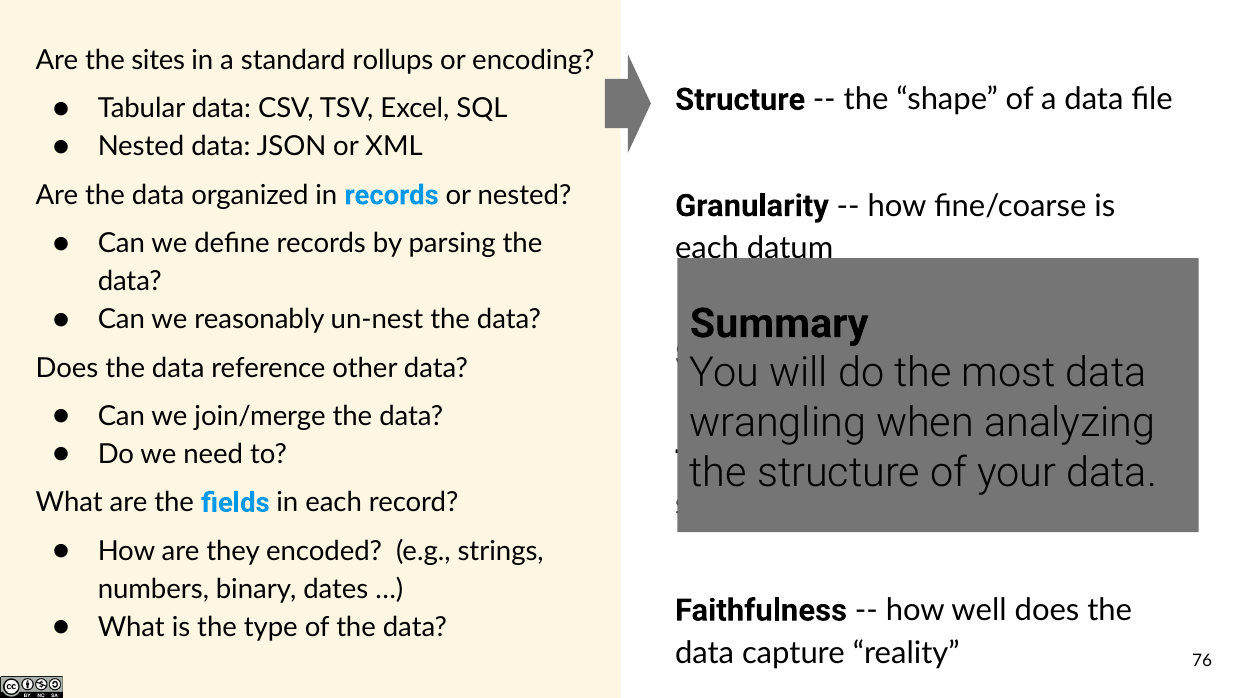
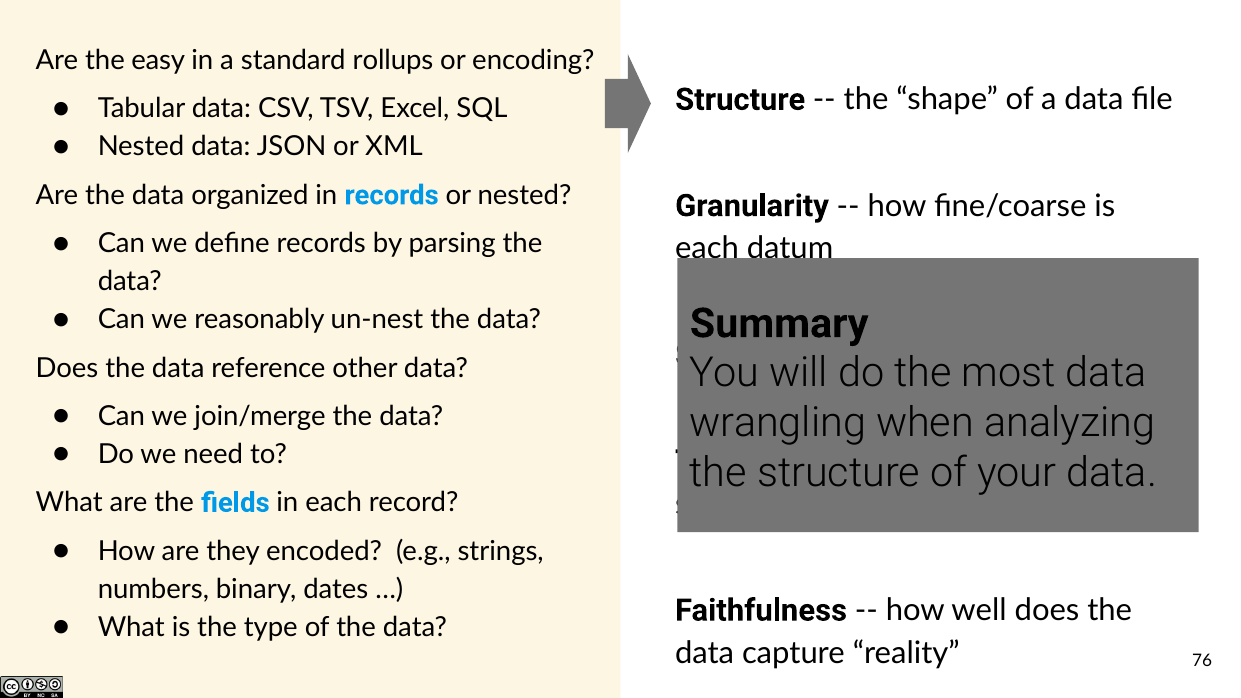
sites: sites -> easy (158, 60)
